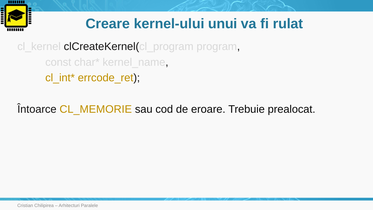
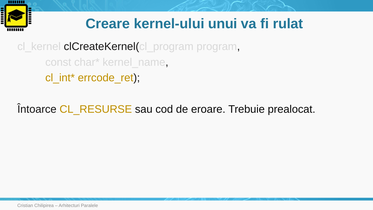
CL_MEMORIE: CL_MEMORIE -> CL_RESURSE (96, 109)
